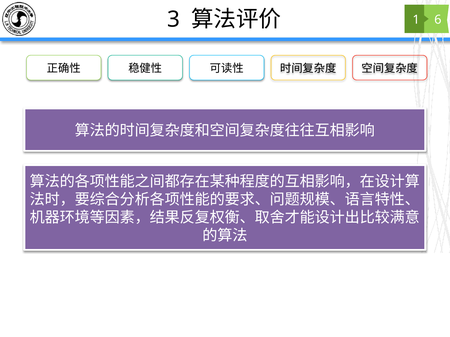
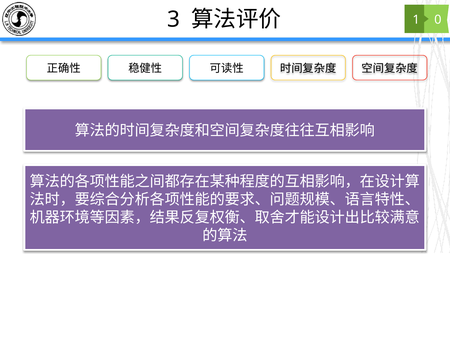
6: 6 -> 0 (438, 20)
